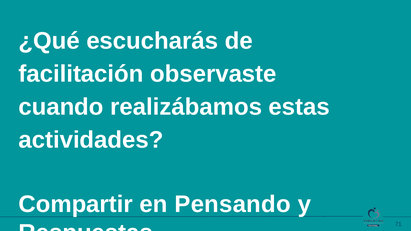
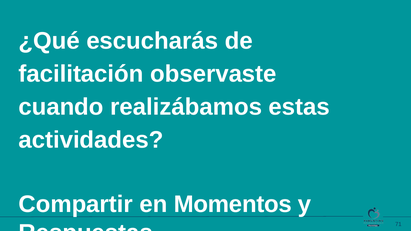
Pensando: Pensando -> Momentos (233, 204)
